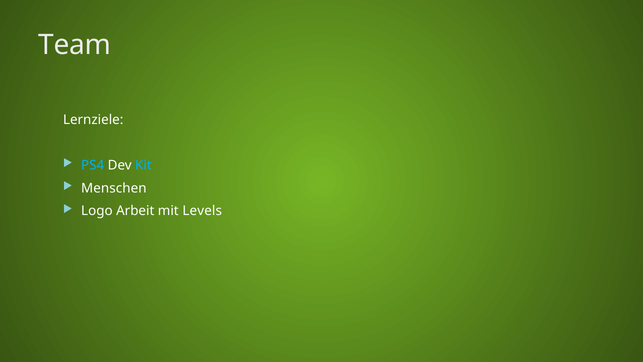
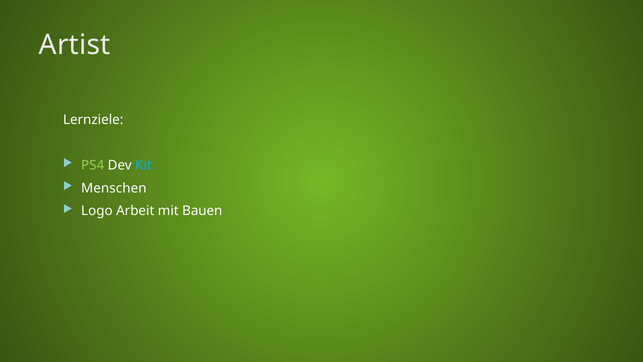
Team: Team -> Artist (75, 45)
PS4 colour: light blue -> light green (93, 165)
Levels: Levels -> Bauen (202, 211)
